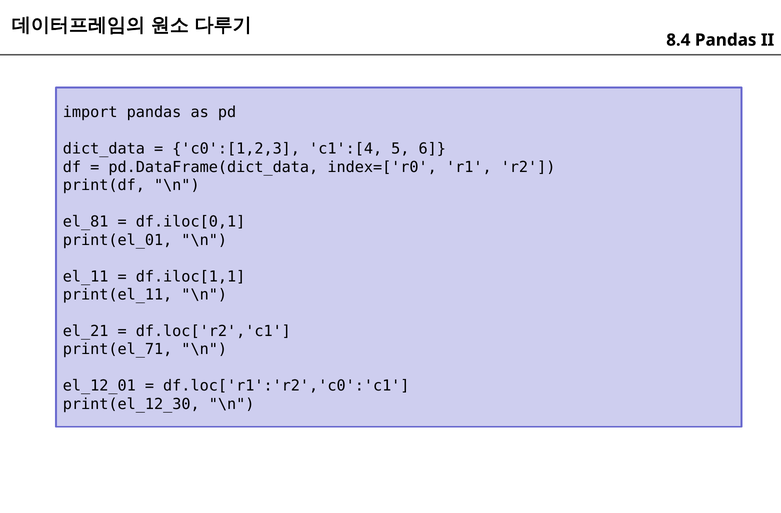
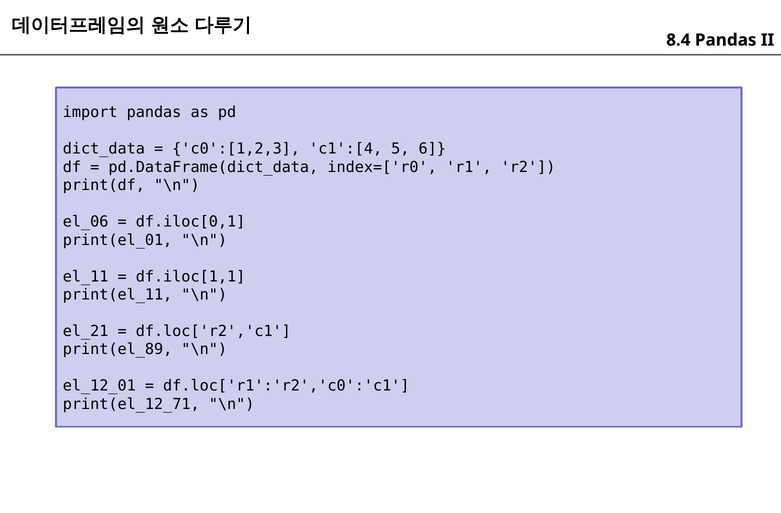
el_81: el_81 -> el_06 (86, 222)
print(el_71: print(el_71 -> print(el_89 (118, 349)
print(el_12_30: print(el_12_30 -> print(el_12_71 (131, 404)
